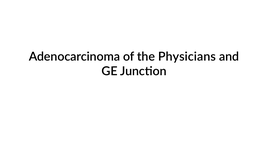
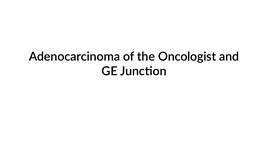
Physicians: Physicians -> Oncologist (187, 56)
